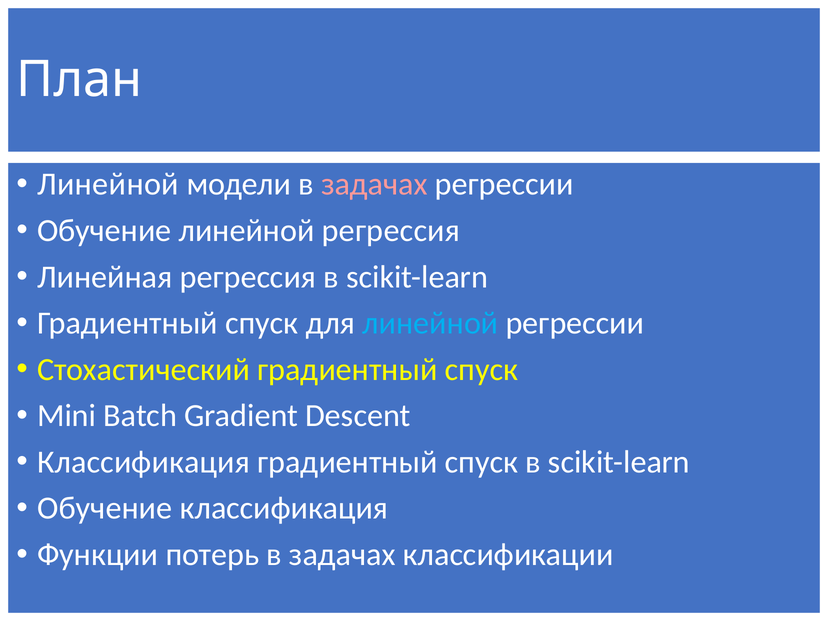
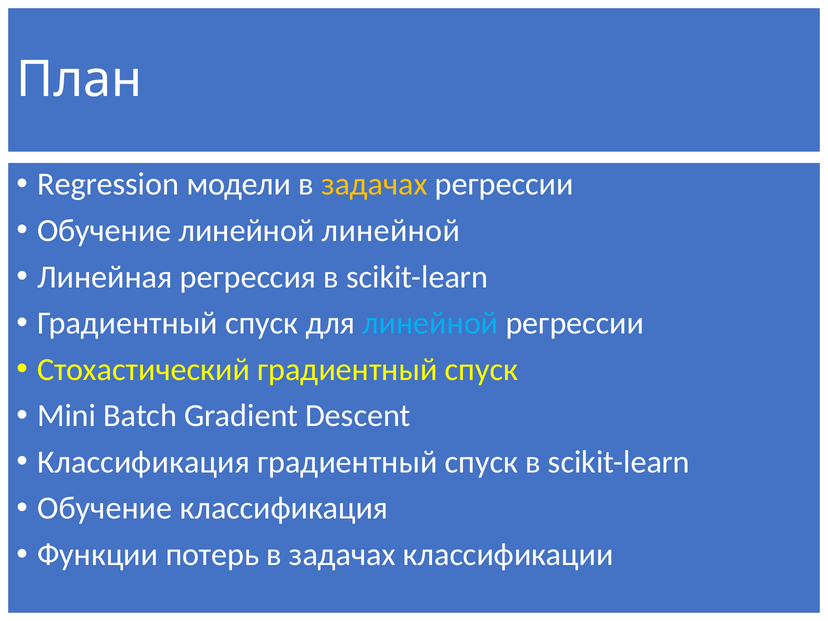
Линейной: Линейной -> Regression (108, 184)
задачах colour: pink -> yellow (374, 184)
линейной регрессия: регрессия -> линейной (391, 231)
